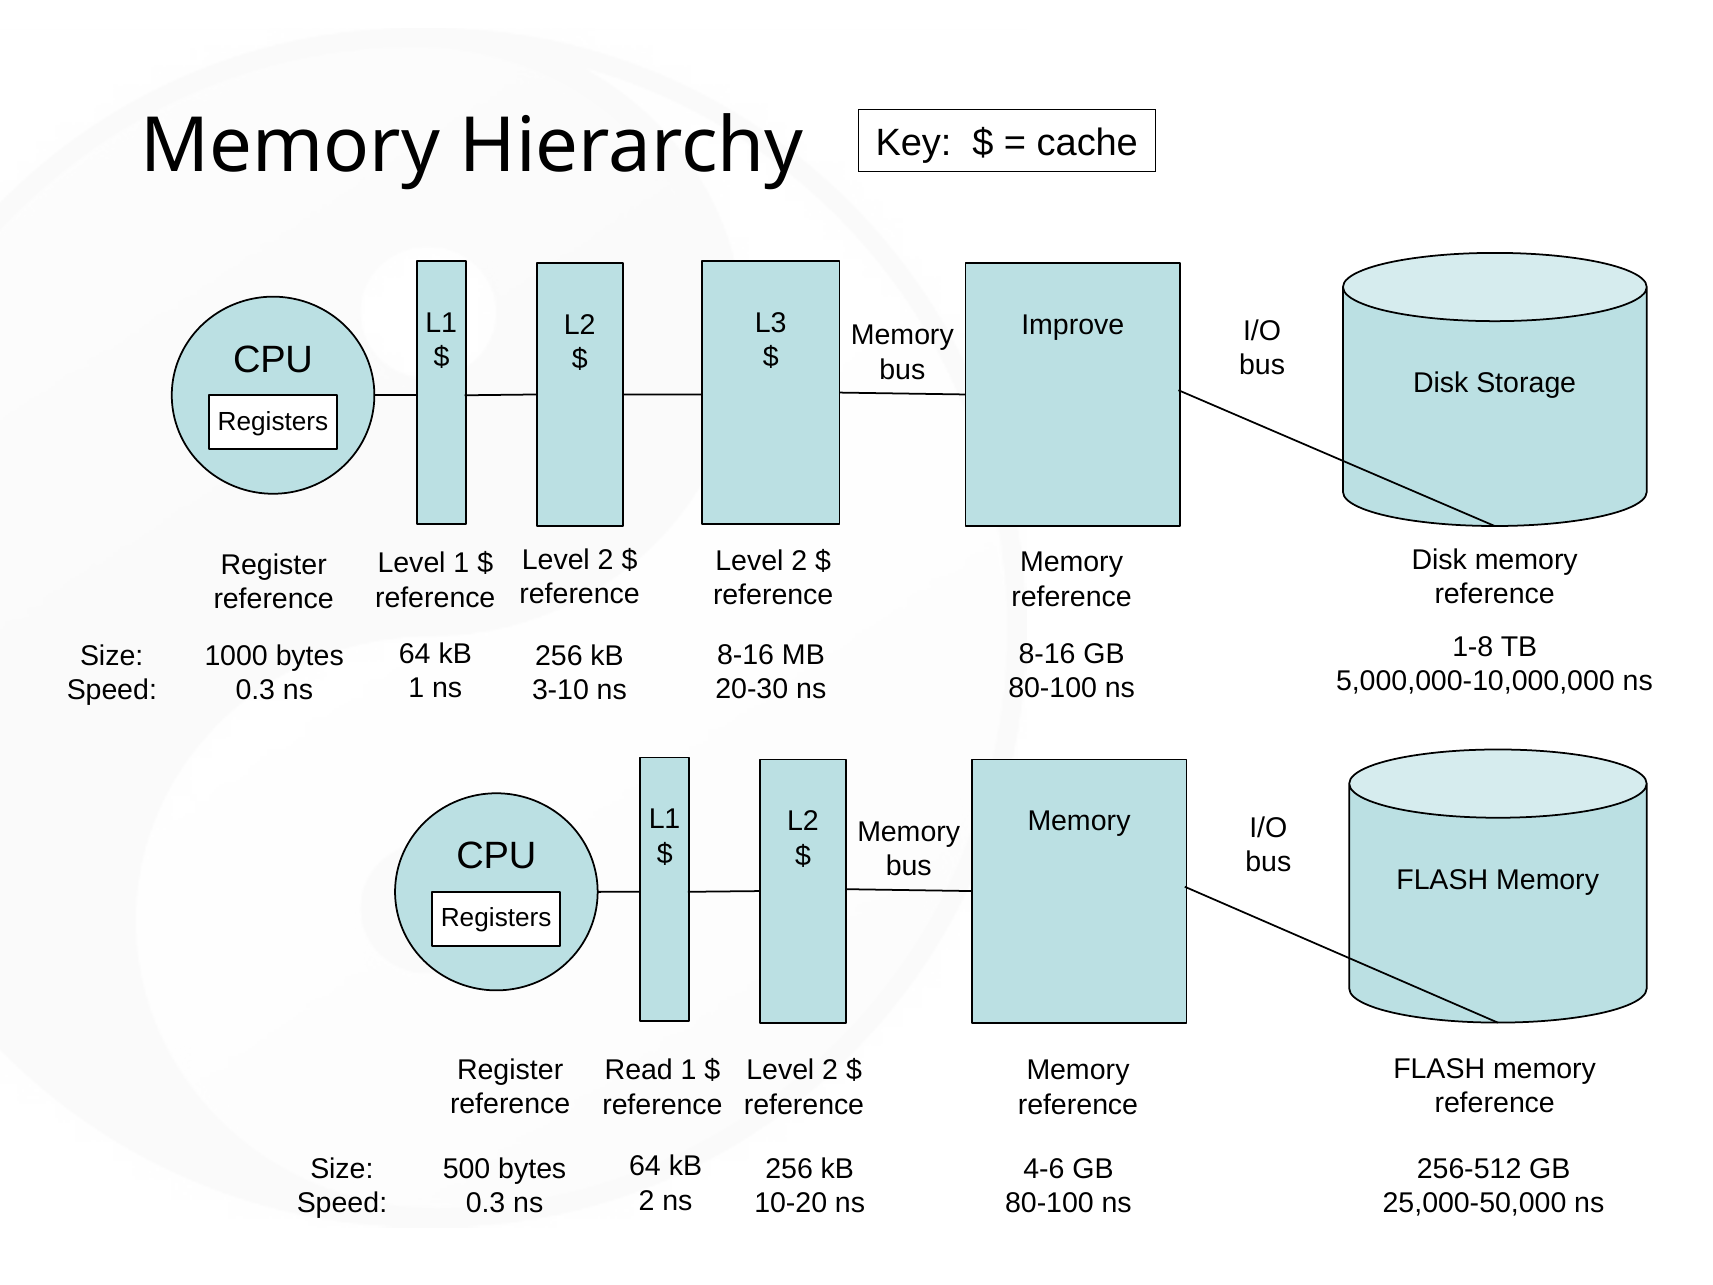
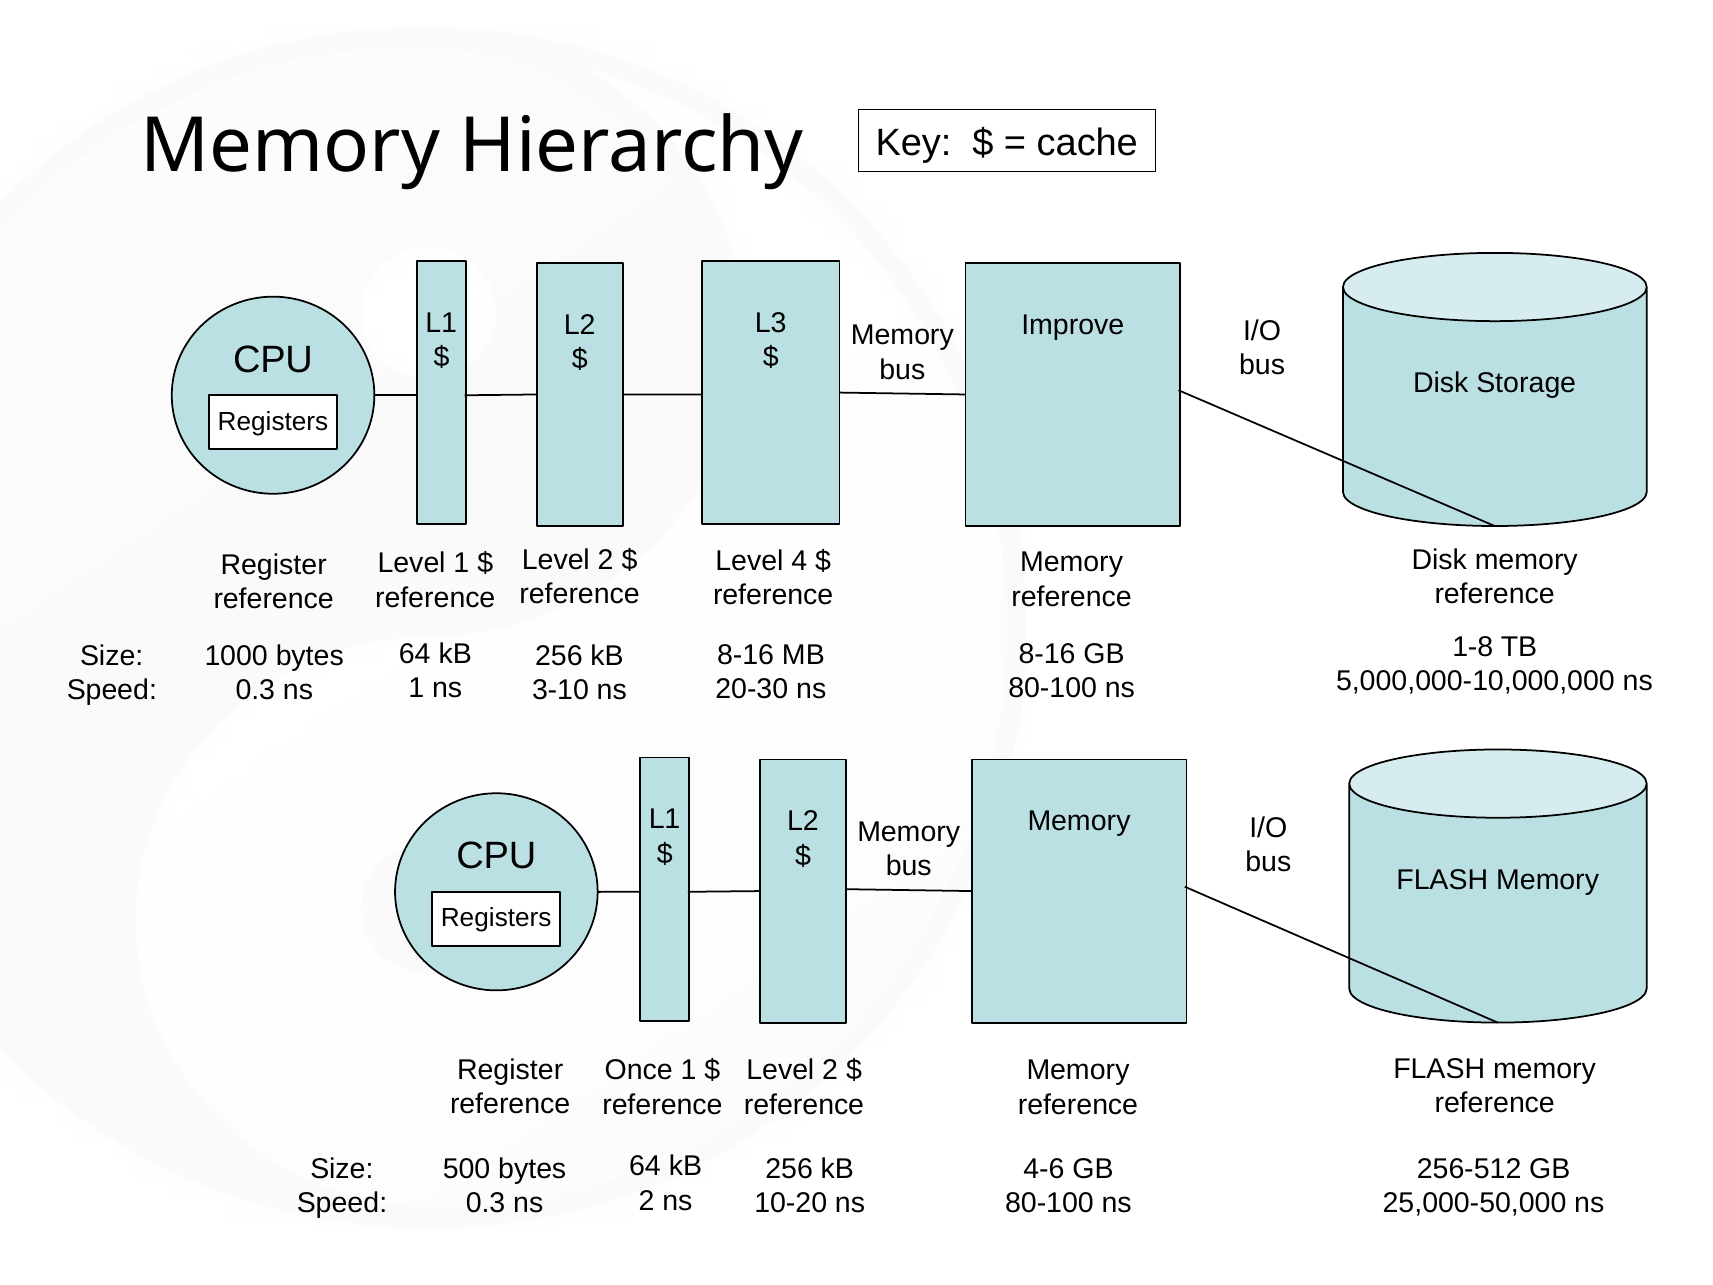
2: 2 -> 4 (799, 561)
Read: Read -> Once (639, 1070)
